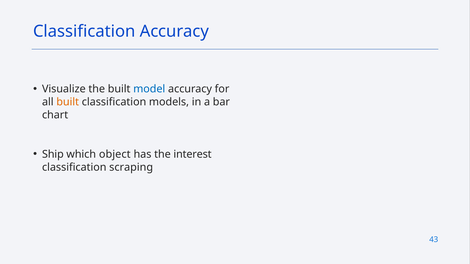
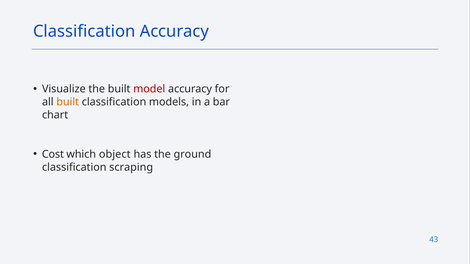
model colour: blue -> red (149, 89)
Ship: Ship -> Cost (53, 155)
interest: interest -> ground (192, 155)
